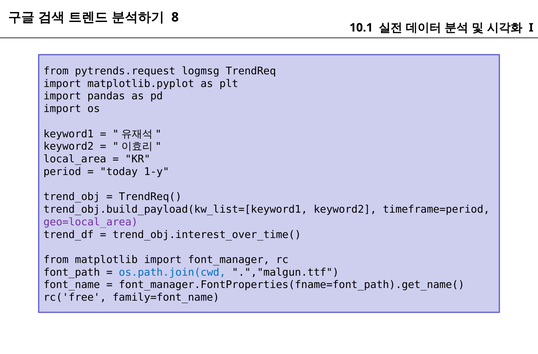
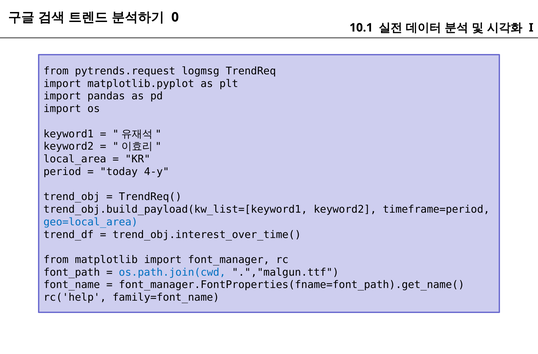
8: 8 -> 0 (175, 17)
1-y: 1-y -> 4-y (157, 171)
geo=local_area colour: purple -> blue (91, 222)
rc('free: rc('free -> rc('help (75, 297)
